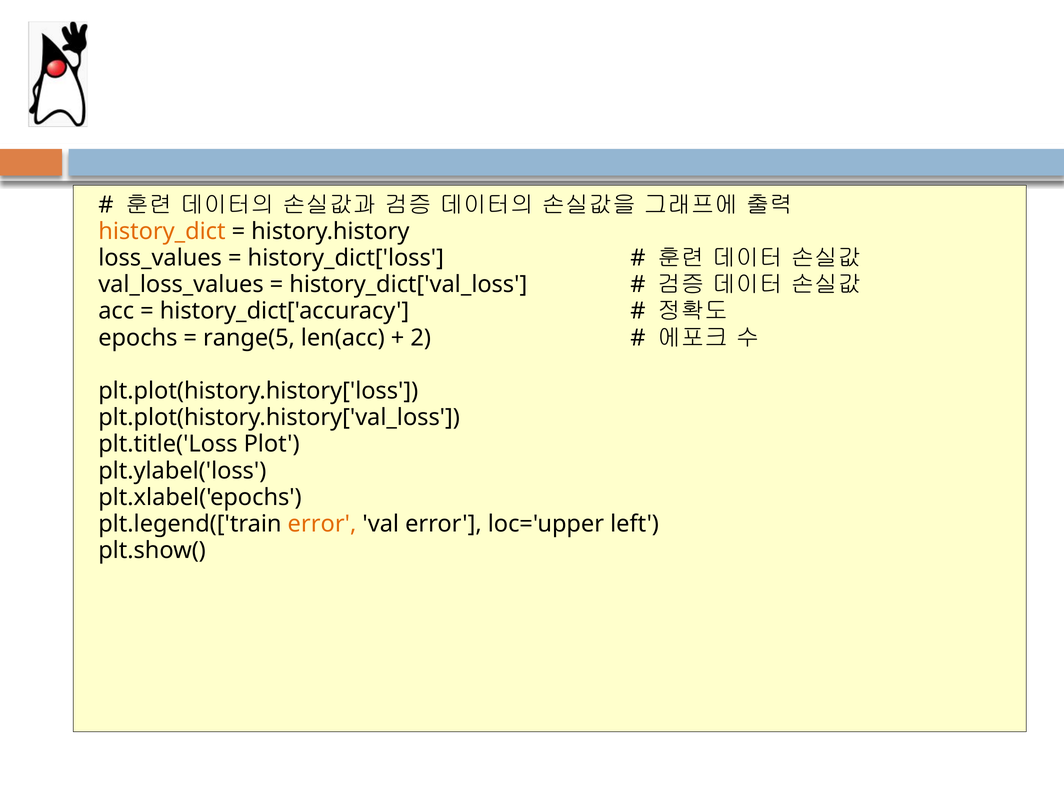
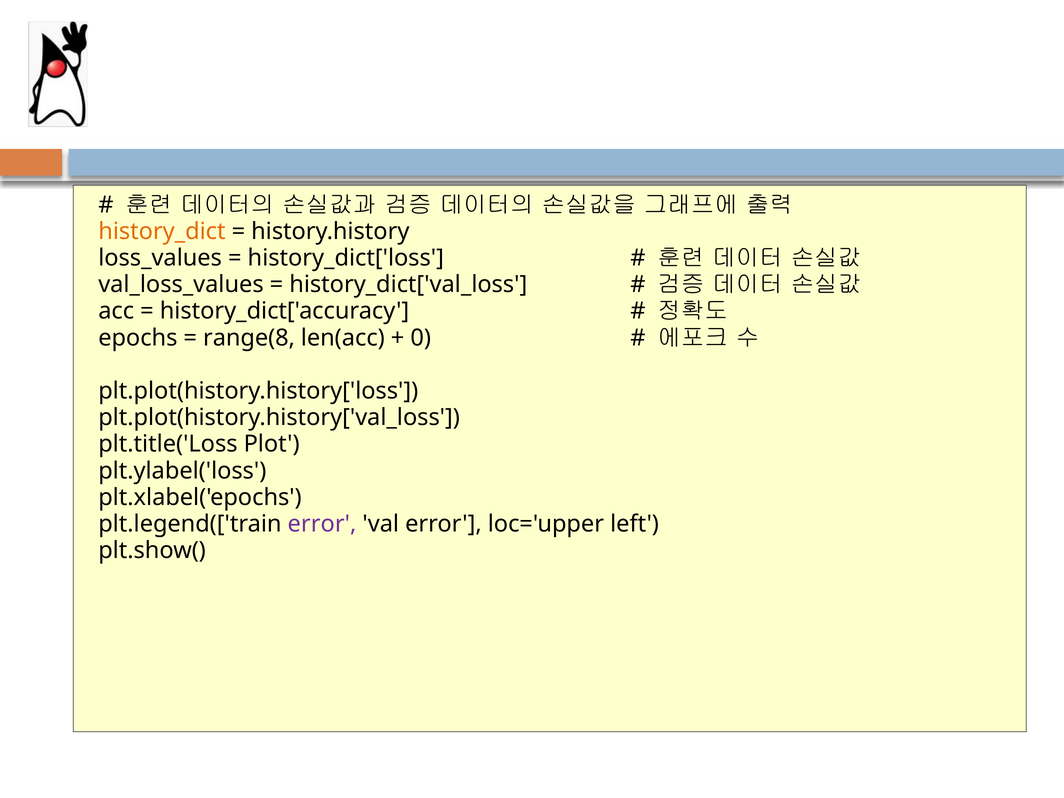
range(5: range(5 -> range(8 (249, 338)
2: 2 -> 0 (421, 338)
error colour: orange -> purple (322, 524)
